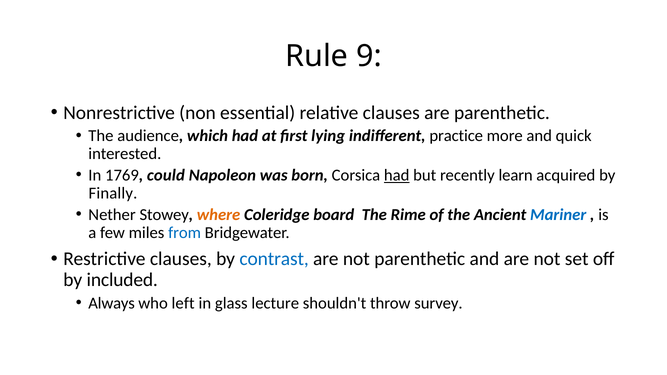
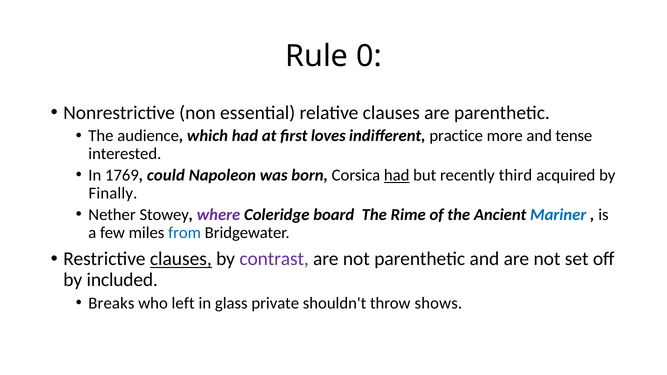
9: 9 -> 0 (369, 56)
lying: lying -> loves (328, 136)
quick: quick -> tense (574, 136)
learn: learn -> third (515, 175)
where colour: orange -> purple (219, 215)
clauses underline: none -> present (181, 259)
contrast colour: blue -> purple (274, 259)
Always: Always -> Breaks (111, 303)
lecture: lecture -> private (275, 303)
survey: survey -> shows (438, 303)
